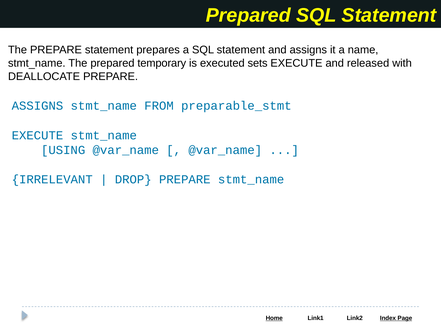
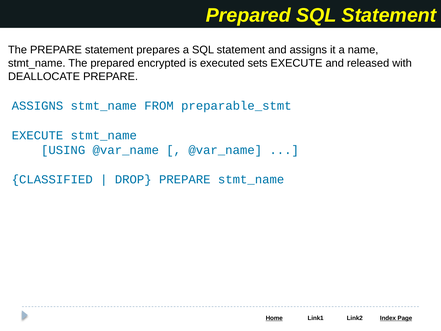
temporary: temporary -> encrypted (162, 63)
IRRELEVANT: IRRELEVANT -> CLASSIFIED (52, 179)
